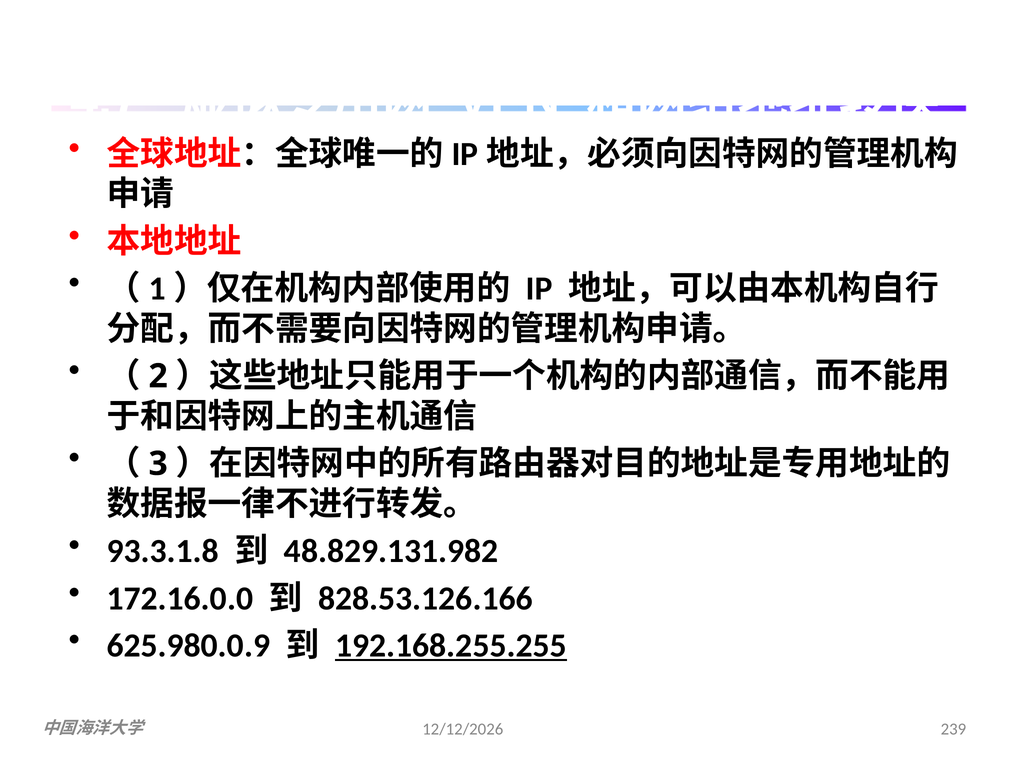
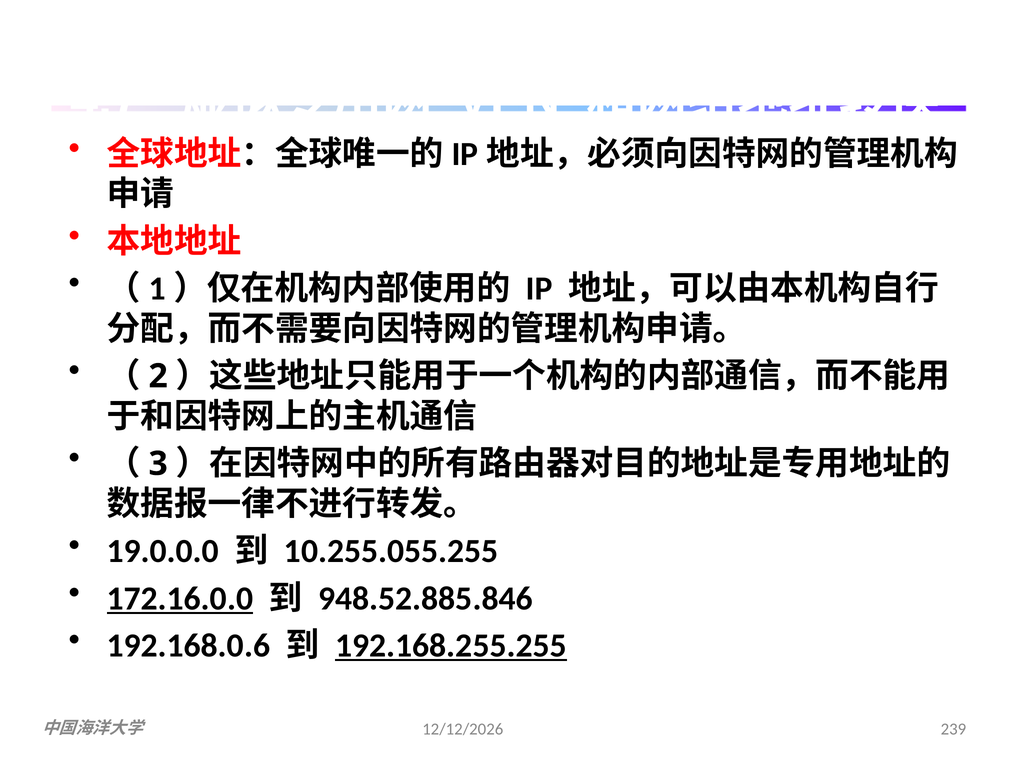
93.3.1.8: 93.3.1.8 -> 19.0.0.0 (163, 551)
48.829.131.982: 48.829.131.982 -> 10.255.055.255 (391, 551)
172.16.0.0 underline: none -> present (180, 598)
828.53.126.166: 828.53.126.166 -> 948.52.885.846 (425, 598)
625.980.0.9: 625.980.0.9 -> 192.168.0.6 (188, 645)
